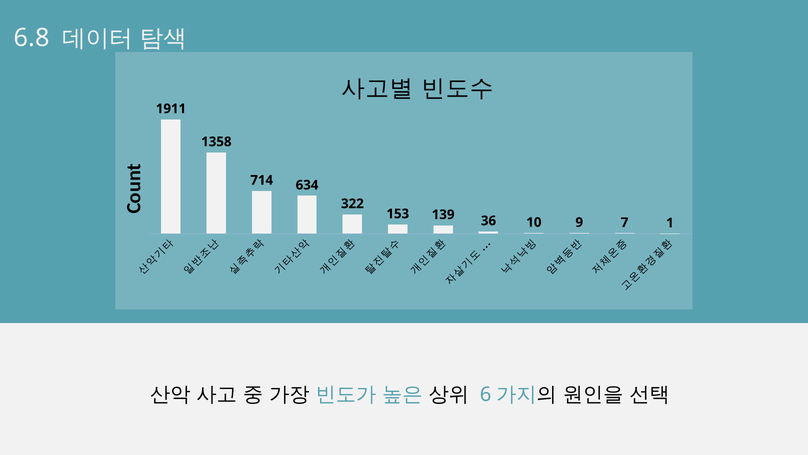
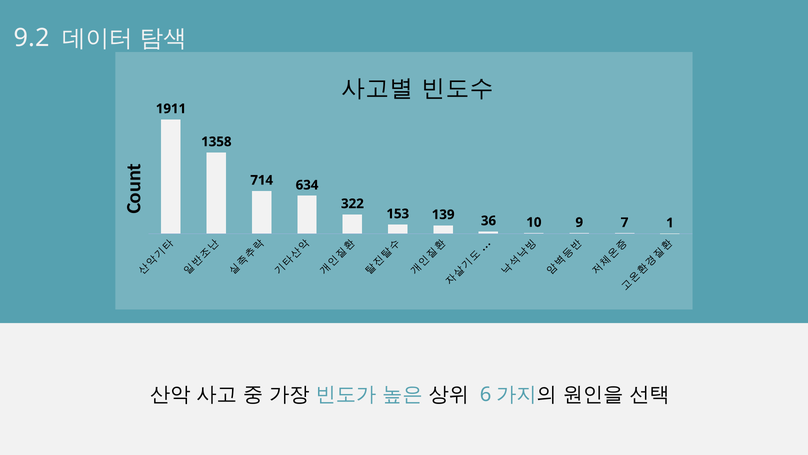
6.8: 6.8 -> 9.2 (32, 38)
